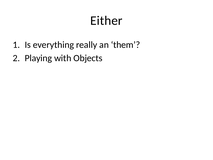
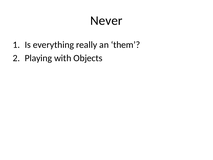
Either: Either -> Never (106, 21)
